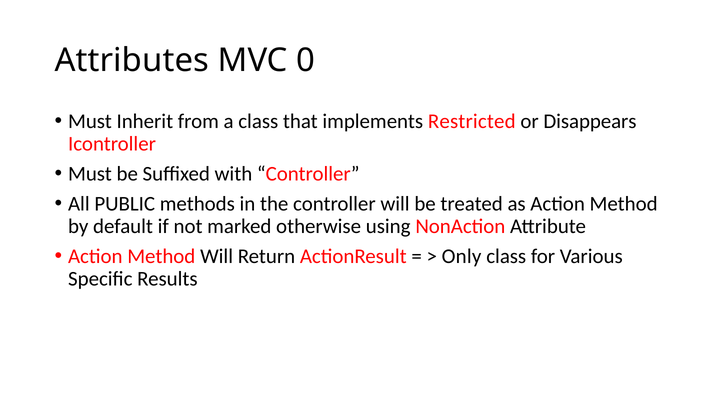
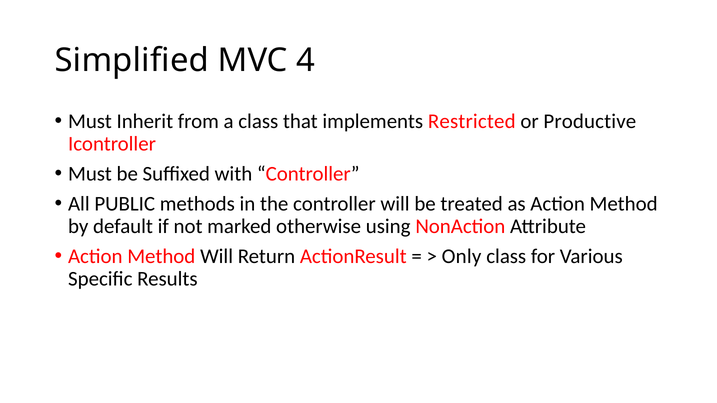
Attributes: Attributes -> Simplified (132, 60)
0: 0 -> 4 (306, 60)
Disappears: Disappears -> Productive (590, 121)
